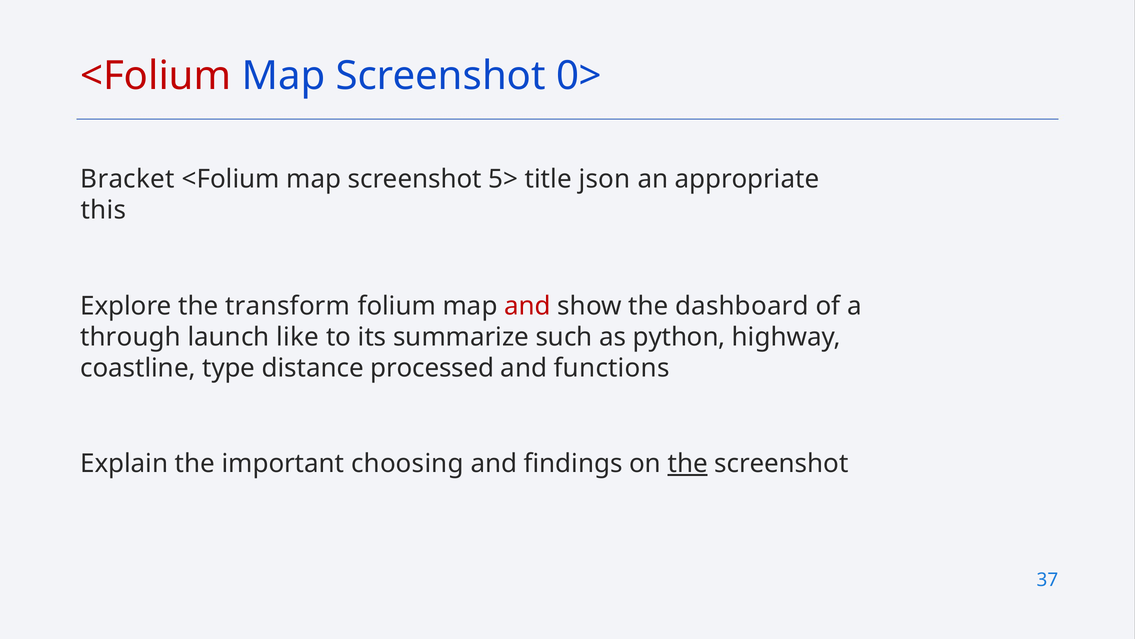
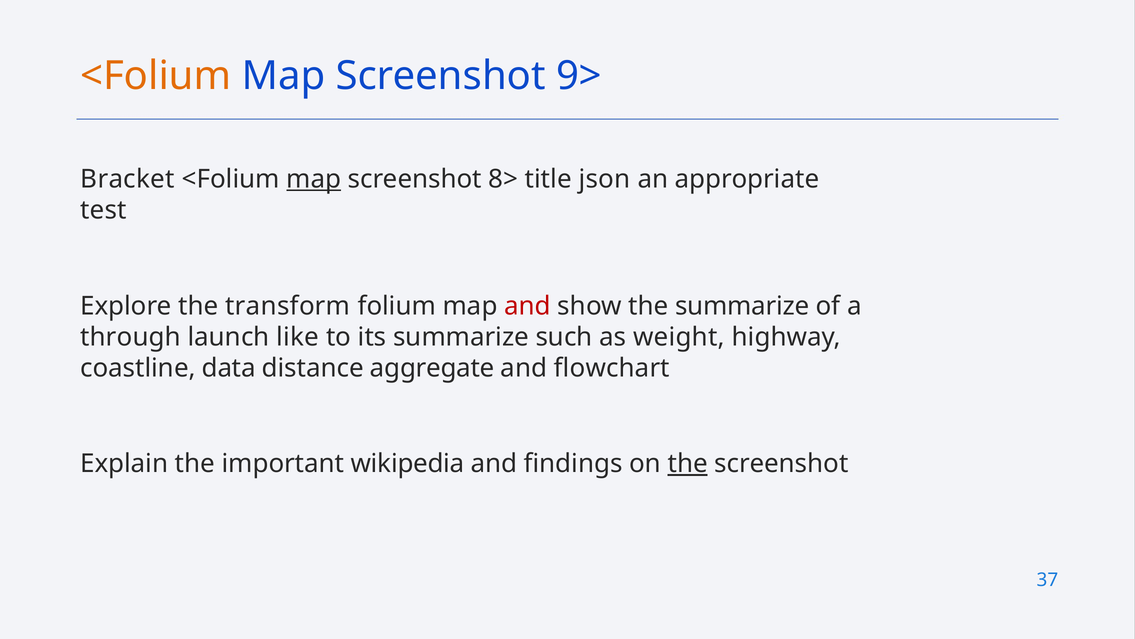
<Folium colour: red -> orange (156, 76)
0>: 0> -> 9> (579, 76)
map underline: none -> present (314, 179)
5>: 5> -> 8> (503, 179)
this: this -> test (103, 210)
the dashboard: dashboard -> summarize (742, 306)
python: python -> weight (679, 337)
type: type -> data (229, 368)
processed: processed -> aggregate (432, 368)
functions: functions -> flowchart (612, 368)
choosing: choosing -> wikipedia (408, 463)
